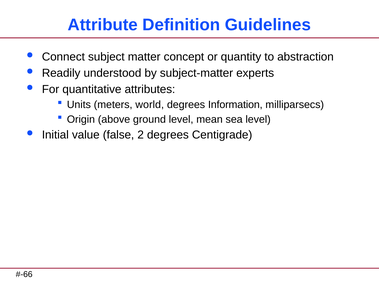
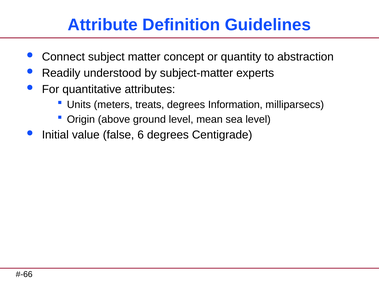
world: world -> treats (150, 105)
2: 2 -> 6 (141, 135)
